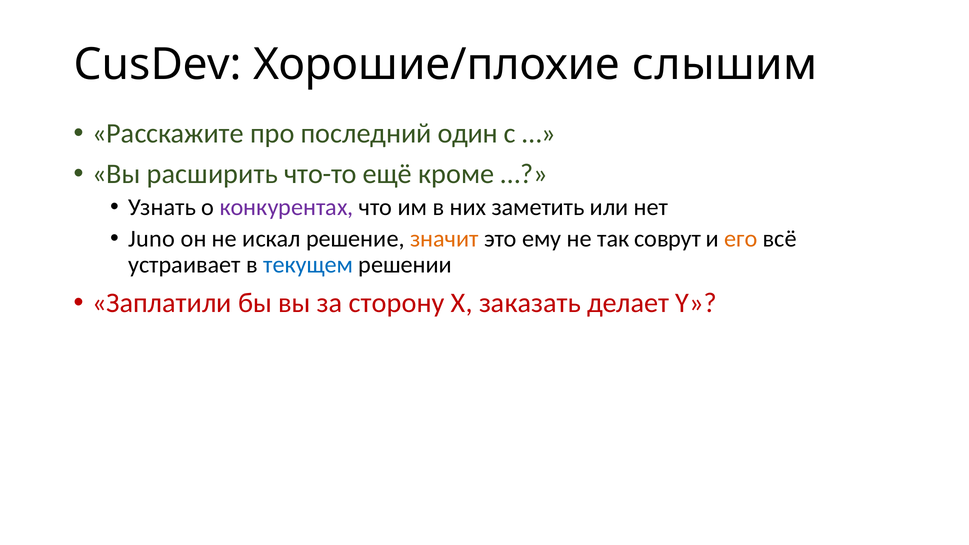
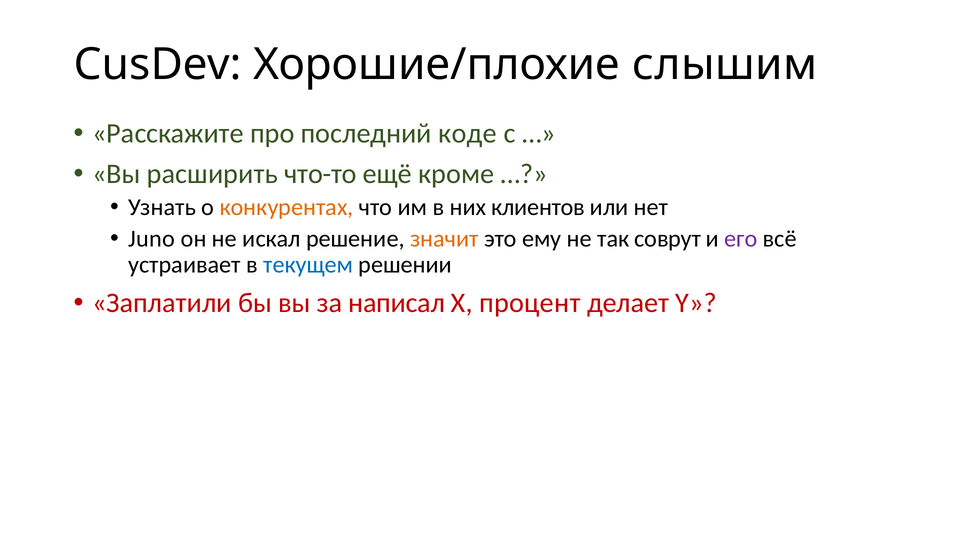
один: один -> коде (468, 133)
конкурентах colour: purple -> orange (287, 207)
заметить: заметить -> клиентов (538, 207)
его colour: orange -> purple (741, 239)
сторону: сторону -> написал (397, 303)
заказать: заказать -> процент (530, 303)
